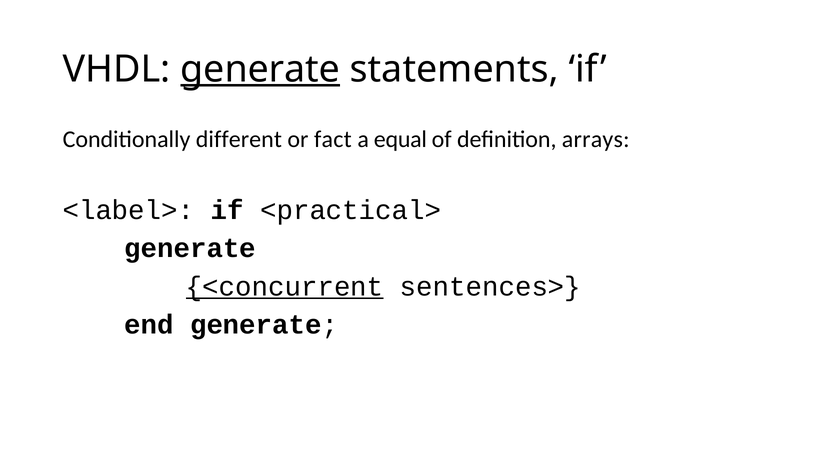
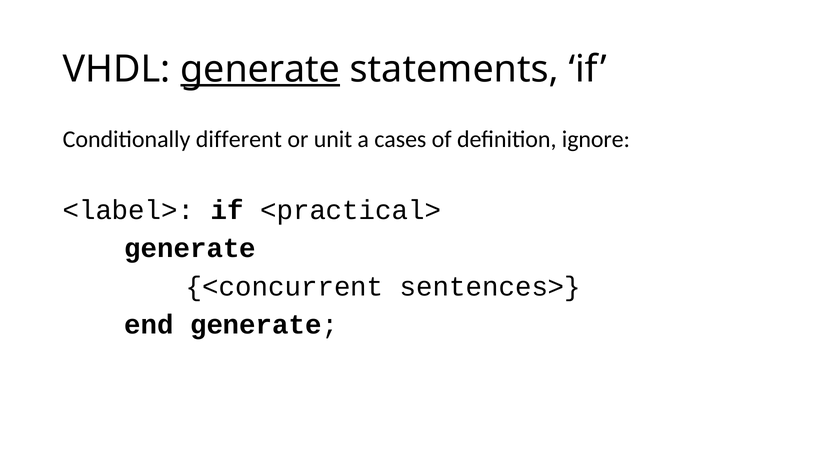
fact: fact -> unit (333, 139)
equal: equal -> cases (400, 139)
arrays: arrays -> ignore (596, 139)
<concurrent underline: present -> none (285, 286)
